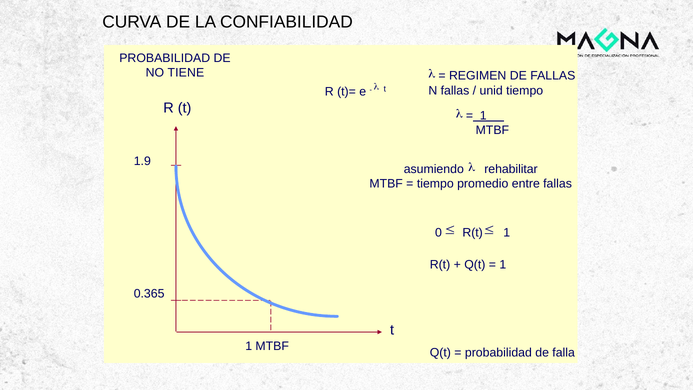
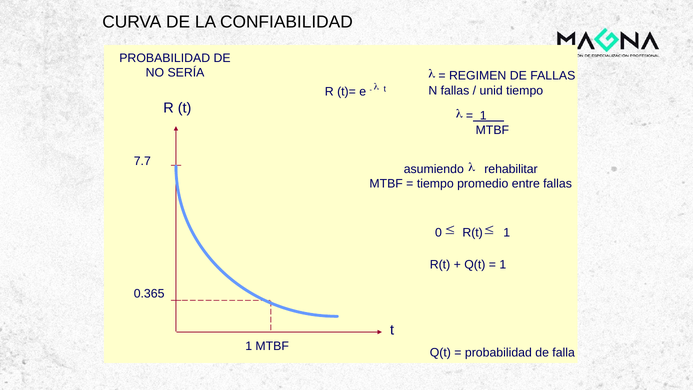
TIENE: TIENE -> SERÍA (186, 73)
1.9: 1.9 -> 7.7 (142, 161)
